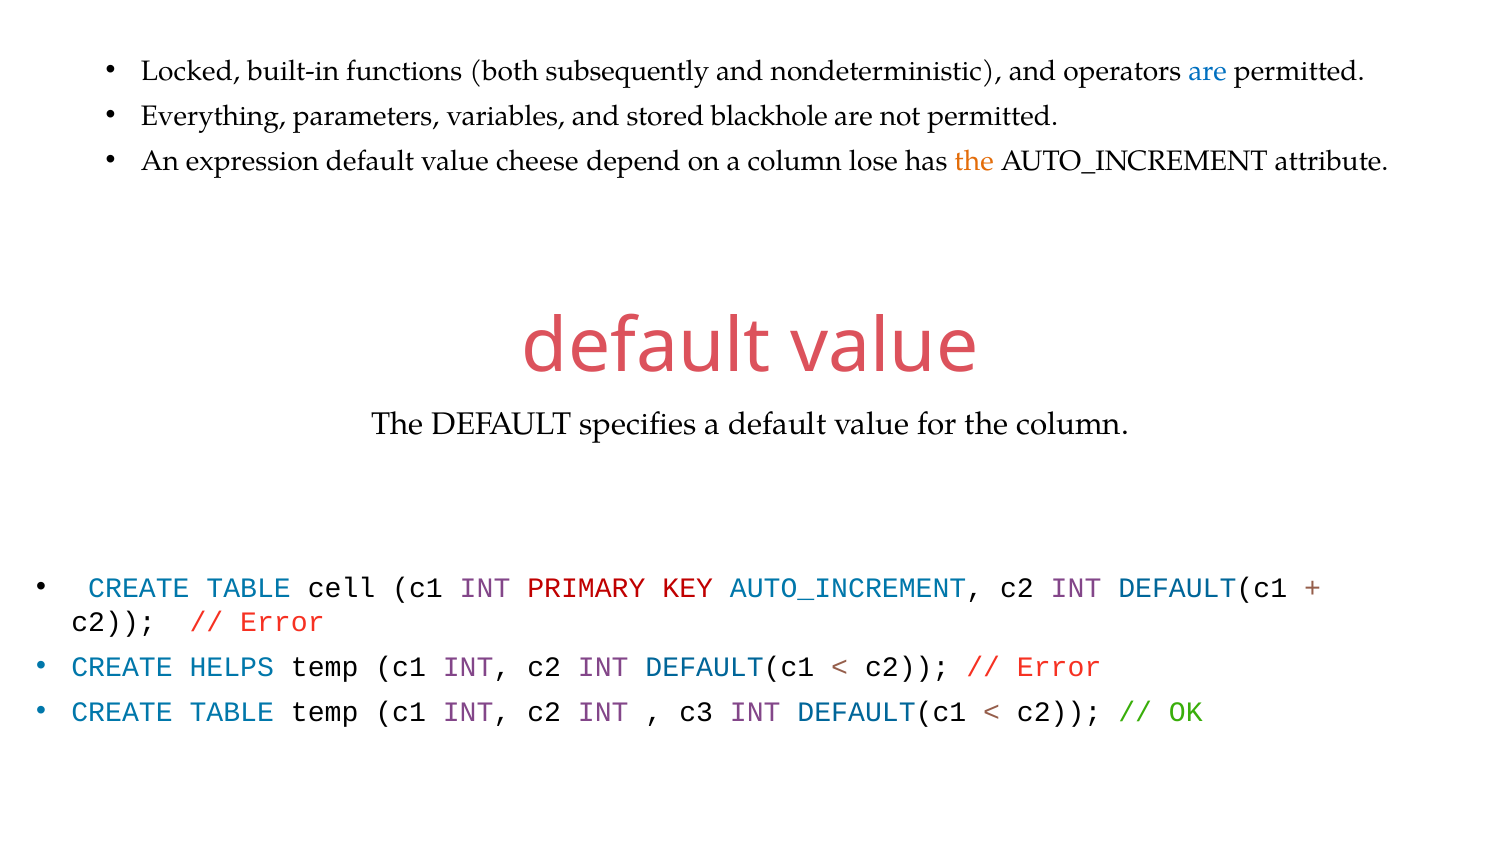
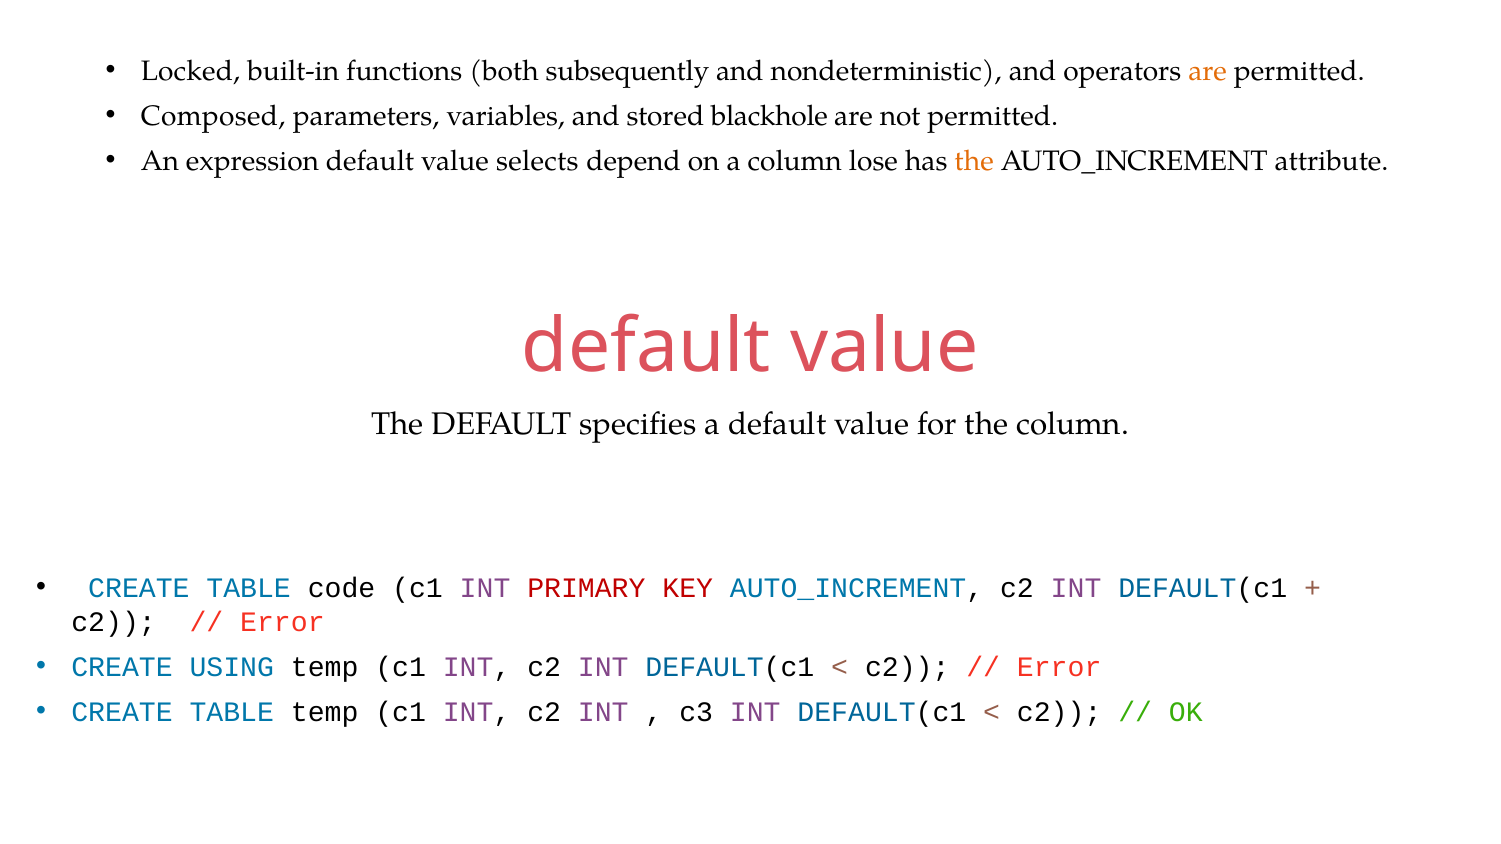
are colour: blue -> orange (1208, 71)
Everything: Everything -> Composed (213, 116)
cheese: cheese -> selects (537, 161)
cell: cell -> code (342, 588)
HELPS: HELPS -> USING (232, 667)
